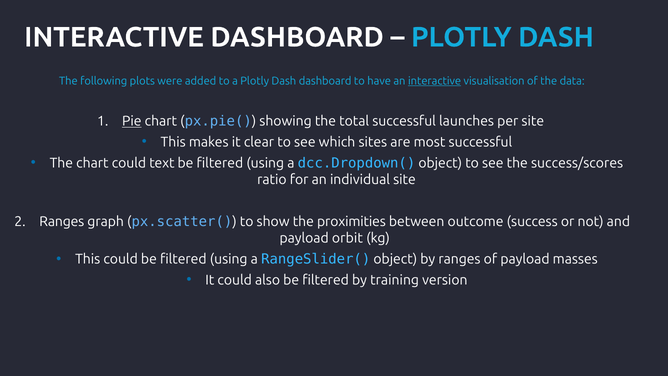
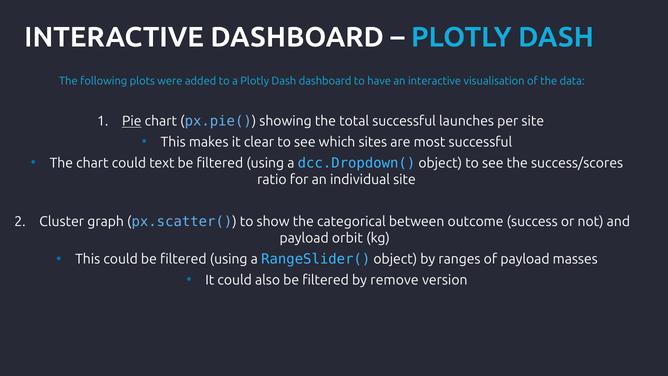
interactive underline: present -> none (435, 81)
Ranges: Ranges -> Cluster (62, 221)
proximities: proximities -> categorical (351, 221)
training: training -> remove (395, 280)
